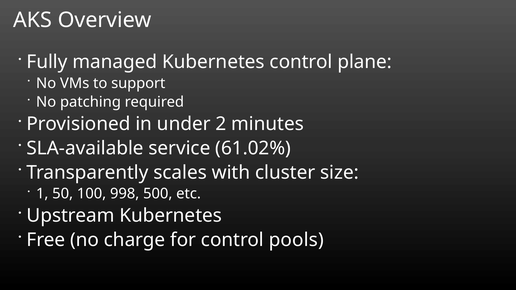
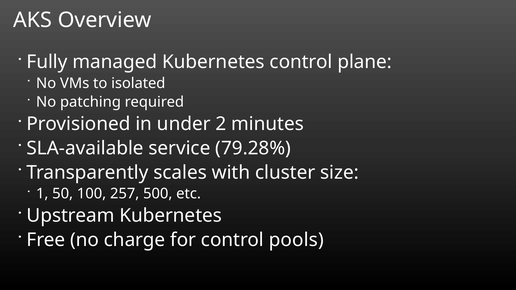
support: support -> isolated (138, 83)
61.02%: 61.02% -> 79.28% (253, 148)
998: 998 -> 257 (125, 194)
